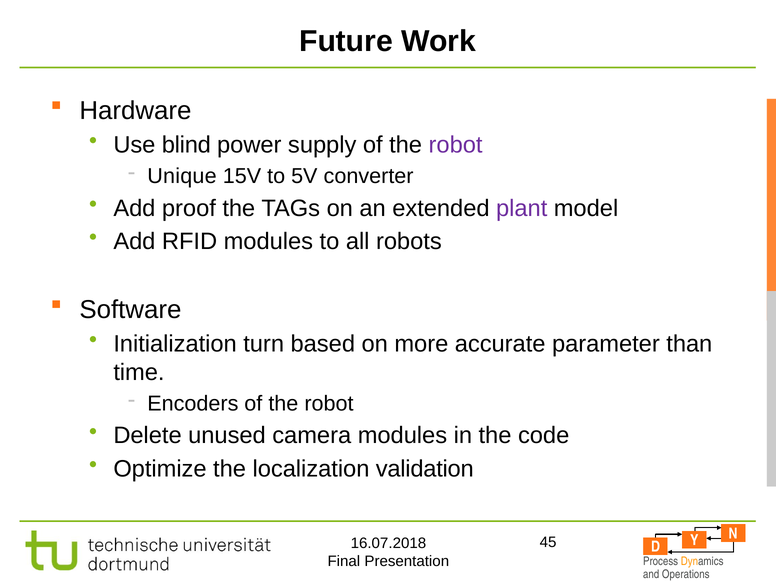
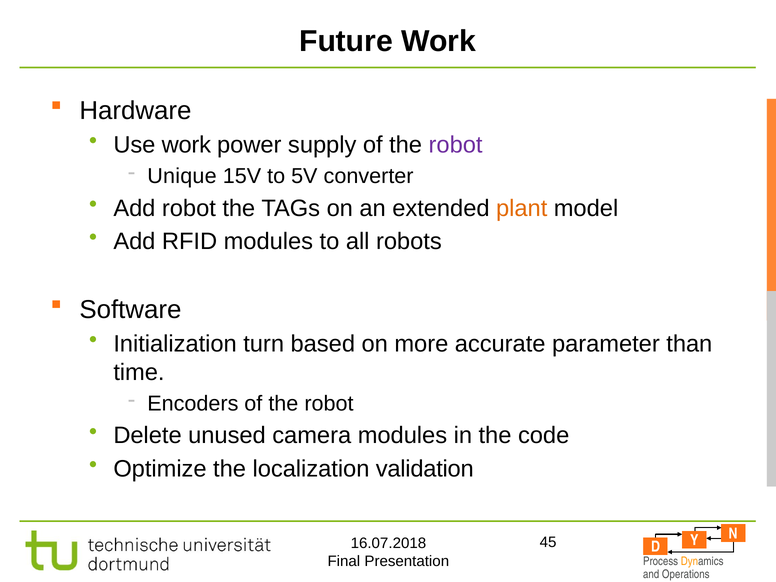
Use blind: blind -> work (186, 145)
Add proof: proof -> robot (189, 208)
plant colour: purple -> orange (522, 208)
